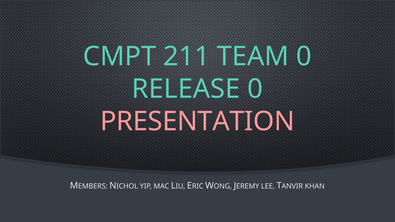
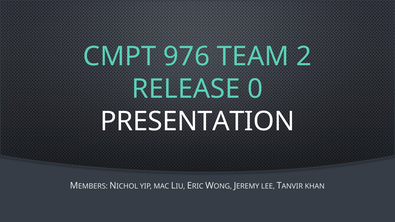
211: 211 -> 976 (187, 56)
TEAM 0: 0 -> 2 (304, 56)
PRESENTATION colour: pink -> white (197, 122)
